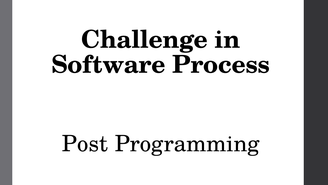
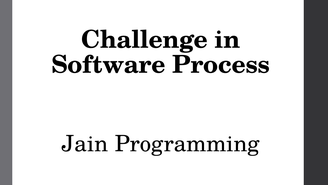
Post: Post -> Jain (85, 143)
